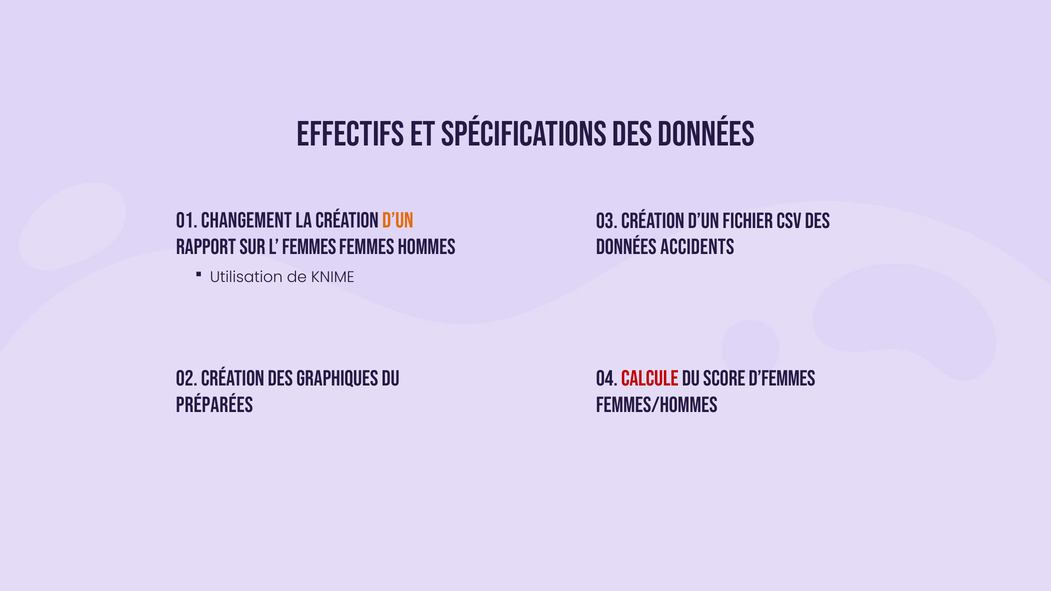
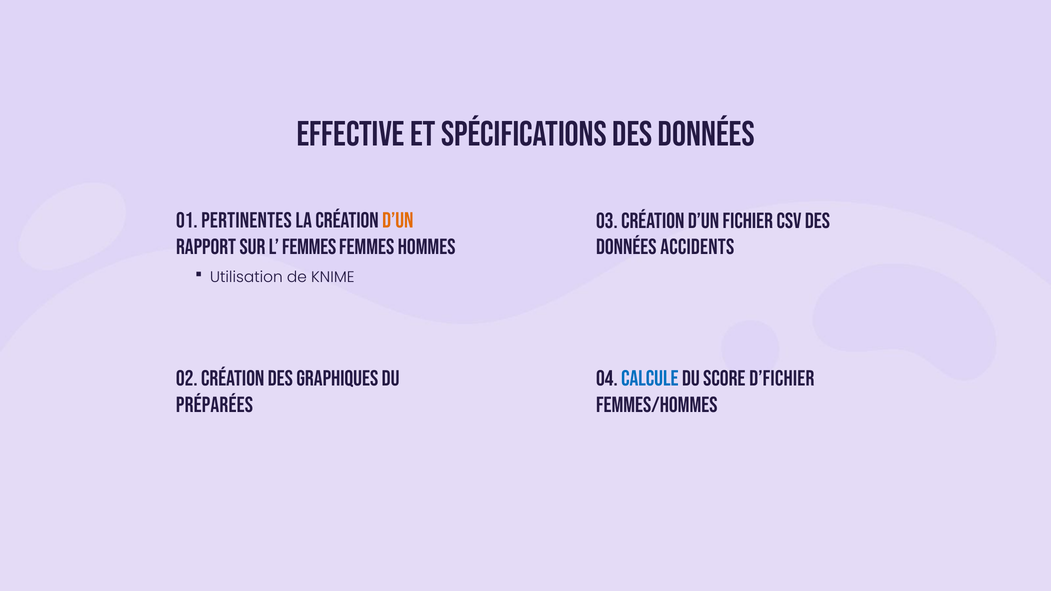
Effectifs: Effectifs -> Effective (351, 134)
Changement: Changement -> Pertinentes (246, 221)
Calcule colour: red -> blue (650, 379)
d’femmes: d’femmes -> d’fichier (782, 379)
